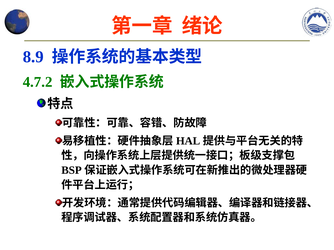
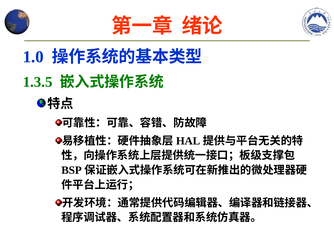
8.9: 8.9 -> 1.0 (33, 57)
4.7.2: 4.7.2 -> 1.3.5 (38, 82)
